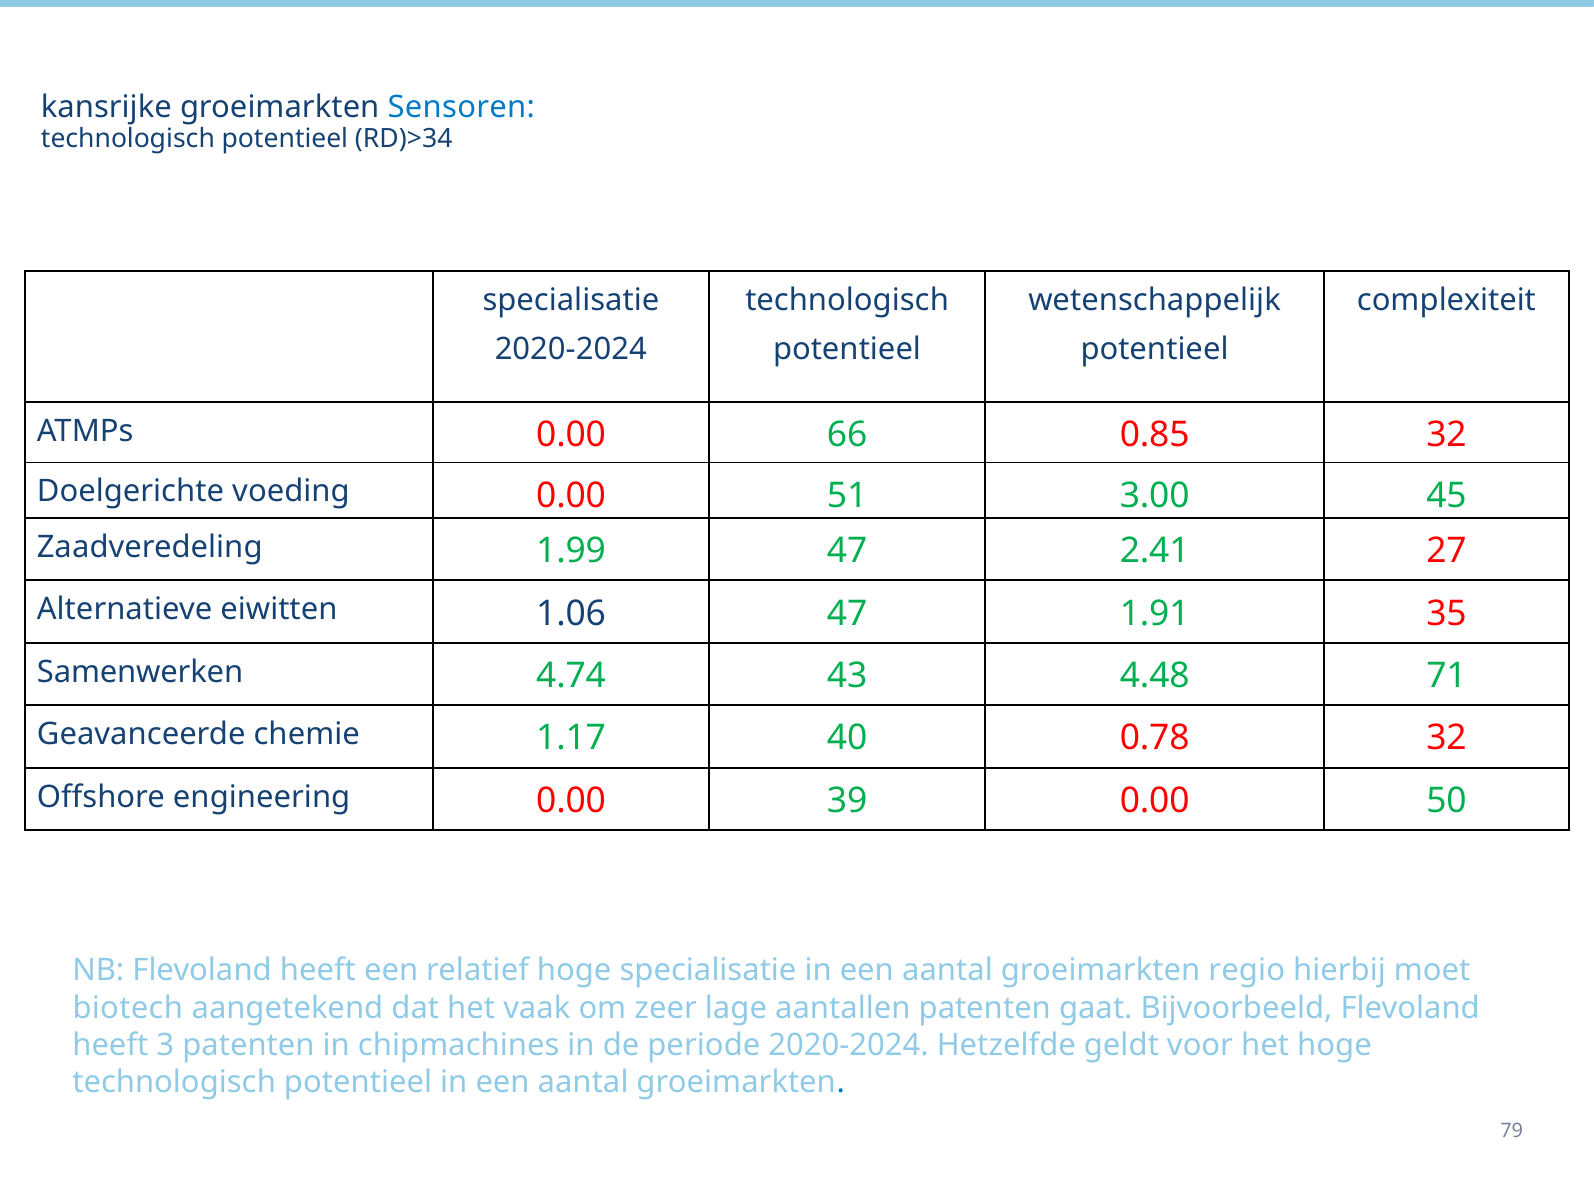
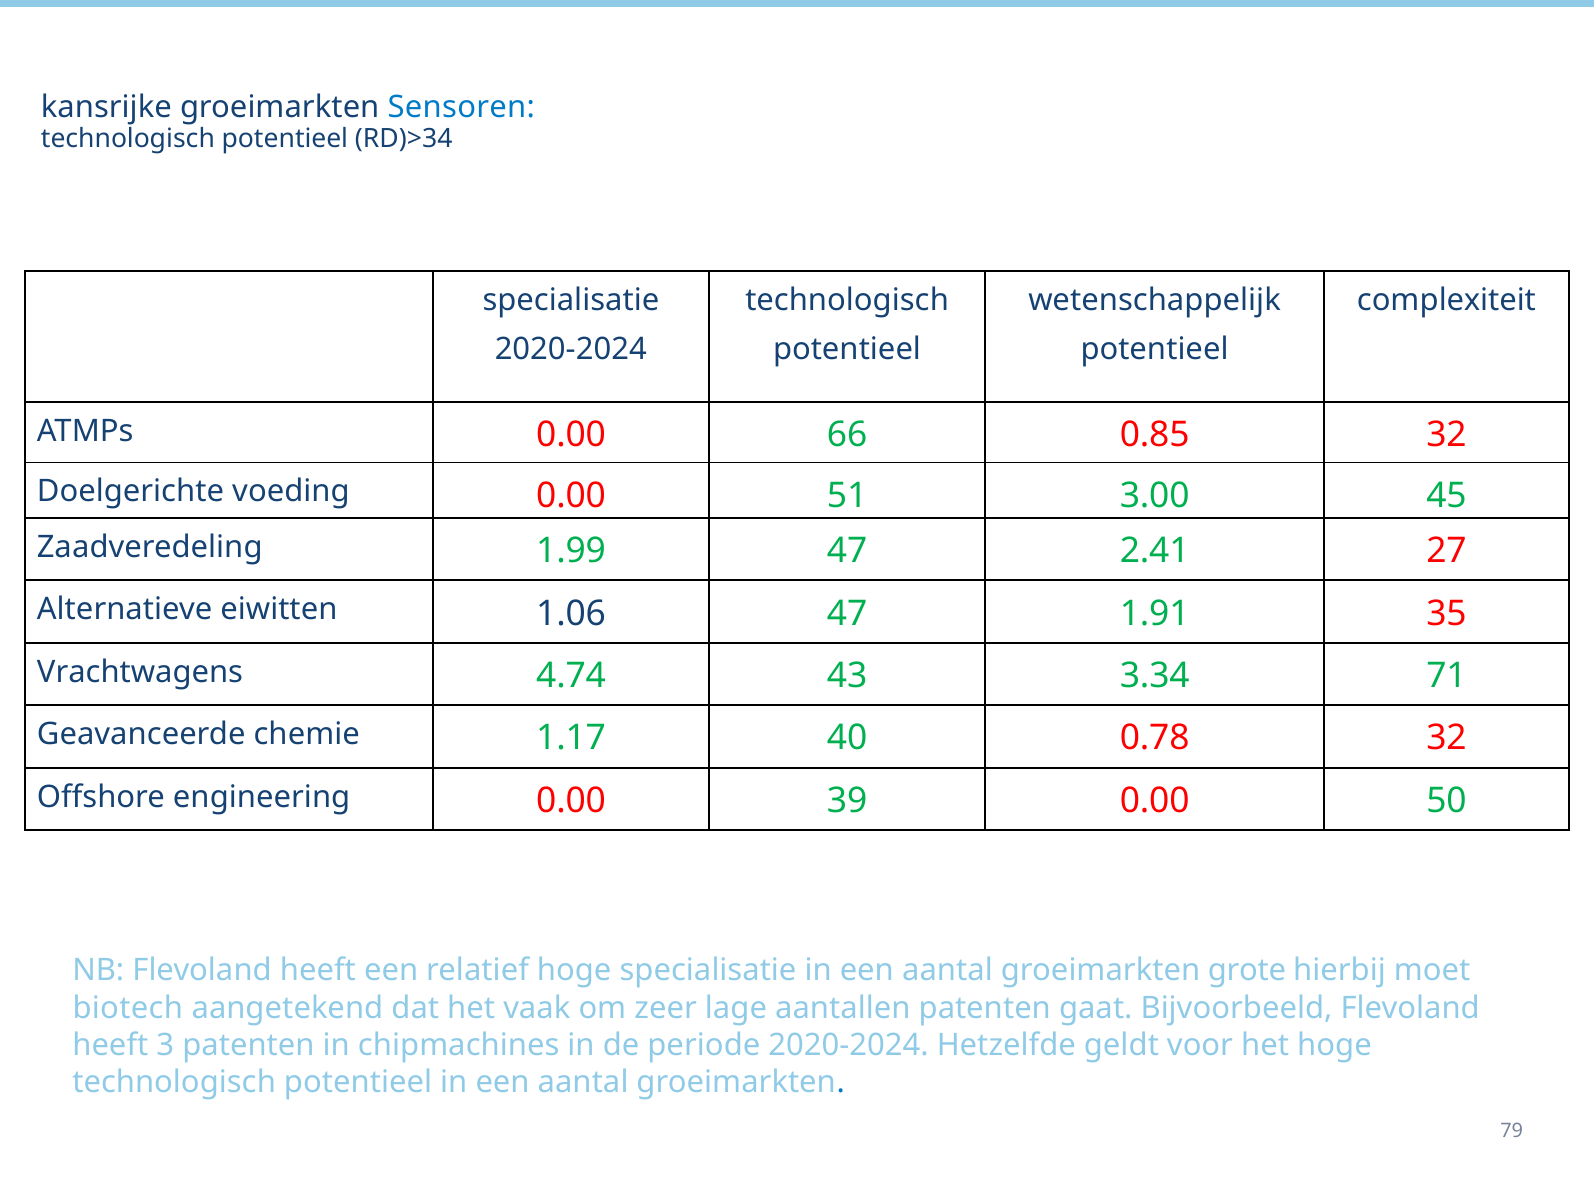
Samenwerken: Samenwerken -> Vrachtwagens (140, 672)
4.48: 4.48 -> 3.34 (1155, 676)
regio: regio -> grote (1247, 971)
